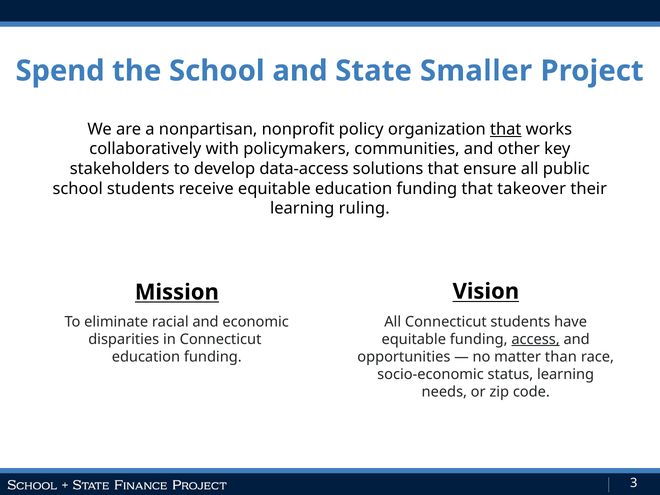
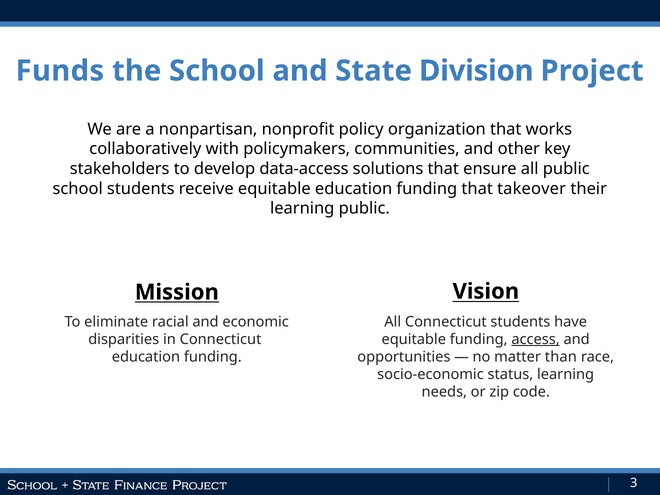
Spend: Spend -> Funds (60, 71)
Smaller: Smaller -> Division (476, 71)
that underline: present -> none (506, 129)
learning ruling: ruling -> public (364, 208)
